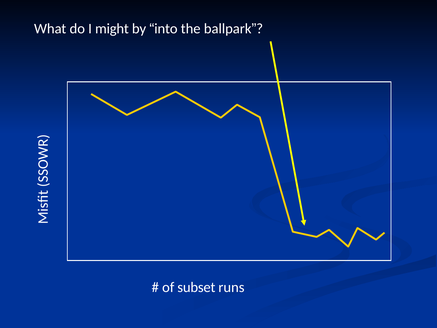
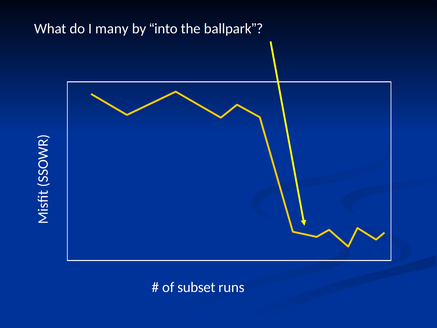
might: might -> many (112, 29)
